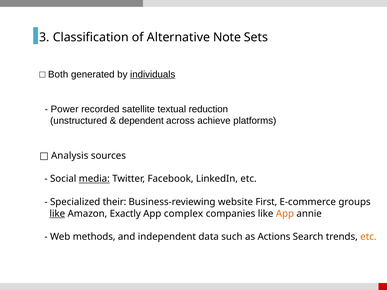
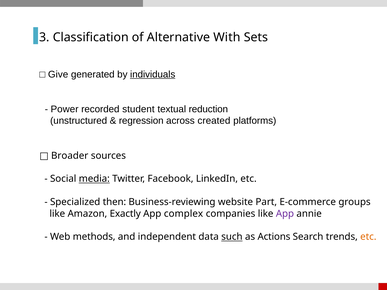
Note: Note -> With (227, 37)
Both: Both -> Give (58, 74)
satellite: satellite -> student (138, 109)
dependent: dependent -> regression (141, 121)
achieve: achieve -> created (214, 121)
Analysis: Analysis -> Broader (70, 156)
their: their -> then (114, 202)
First: First -> Part (266, 202)
like underline: present -> none (57, 214)
App colour: orange -> purple (285, 214)
such underline: none -> present (232, 237)
